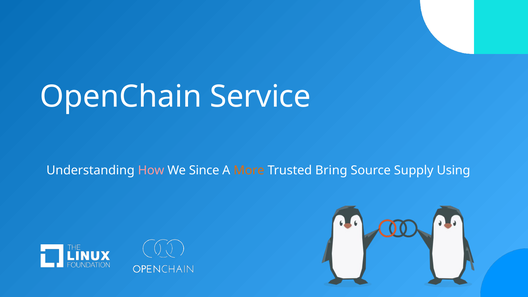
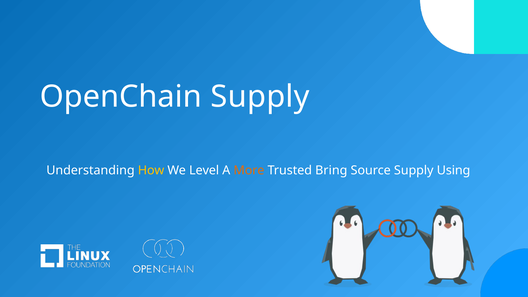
OpenChain Service: Service -> Supply (260, 97)
How colour: pink -> yellow (151, 170)
Since: Since -> Level (204, 170)
